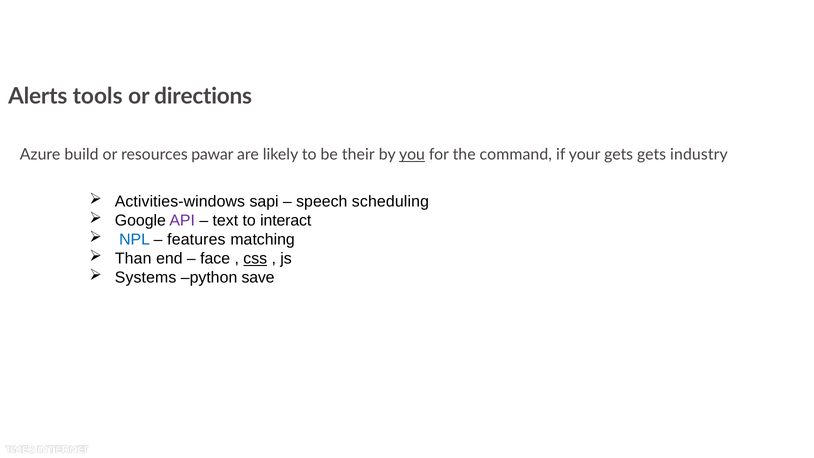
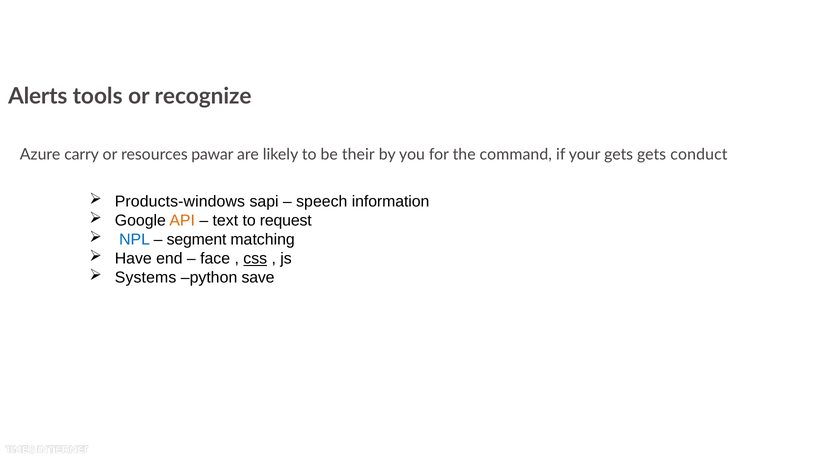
directions: directions -> recognize (203, 96)
build: build -> carry (82, 154)
you underline: present -> none (412, 154)
industry: industry -> conduct (699, 154)
Activities-windows: Activities-windows -> Products-windows (180, 202)
scheduling: scheduling -> information (391, 202)
API colour: purple -> orange (182, 221)
interact: interact -> request (286, 221)
features: features -> segment (197, 240)
Than: Than -> Have (133, 259)
